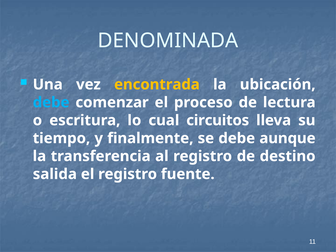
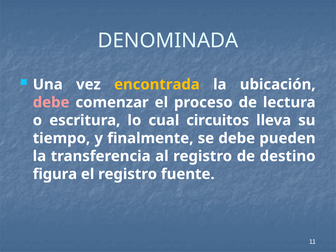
debe colour: light blue -> pink (51, 102)
aunque: aunque -> pueden (287, 138)
salida: salida -> figura (55, 174)
